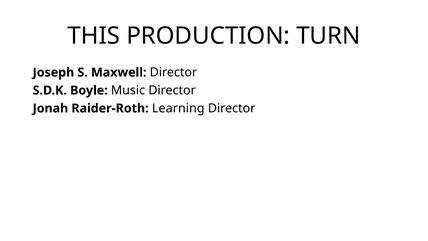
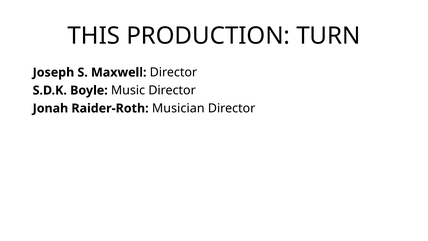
Learning: Learning -> Musician (178, 108)
